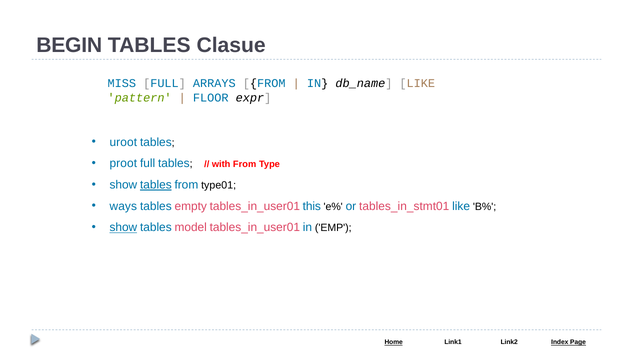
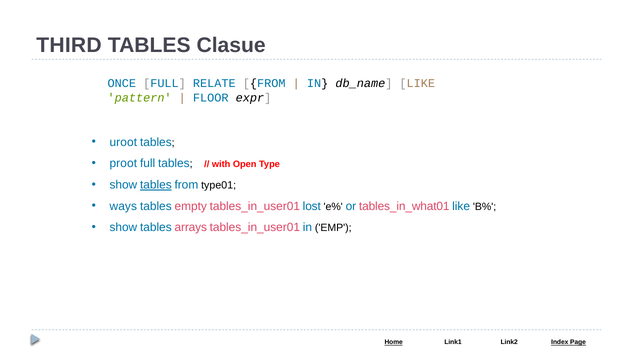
BEGIN: BEGIN -> THIRD (69, 46)
MISS: MISS -> ONCE (122, 84)
ARRAYS: ARRAYS -> RELATE (214, 84)
with From: From -> Open (245, 164)
this: this -> lost (312, 206)
tables_in_stmt01: tables_in_stmt01 -> tables_in_what01 (404, 206)
show underline: present -> none (123, 228)
model: model -> arrays (191, 228)
